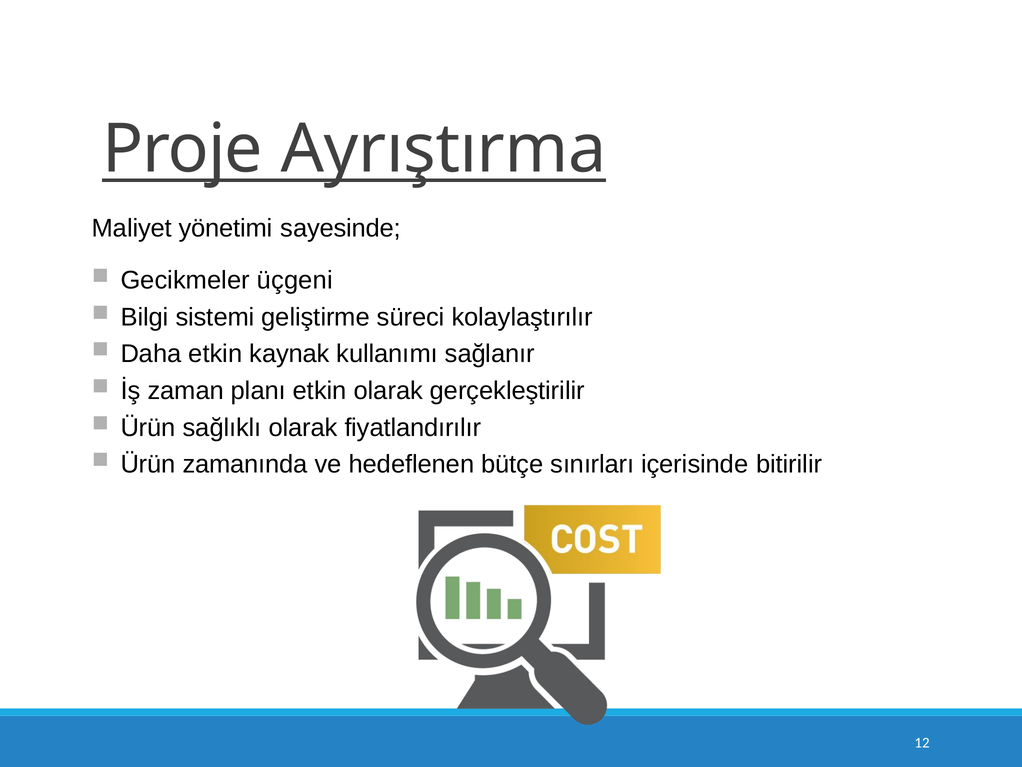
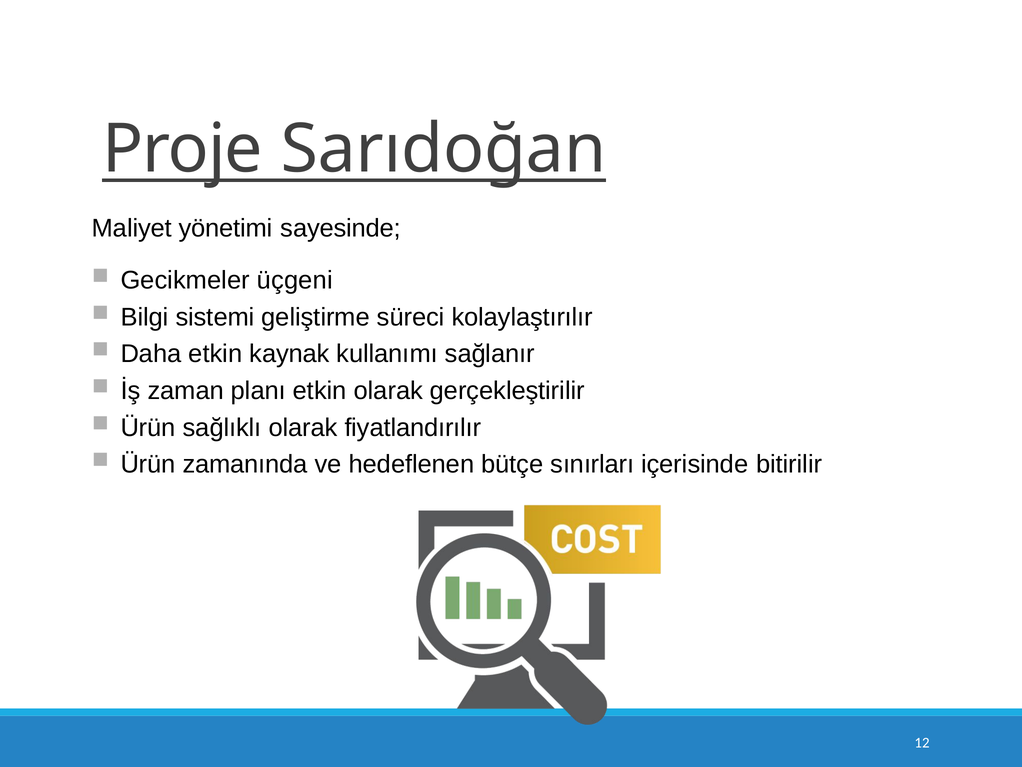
Ayrıştırma: Ayrıştırma -> Sarıdoğan (443, 149)
